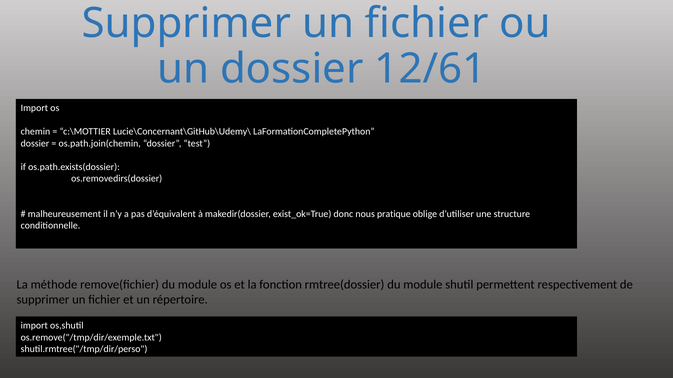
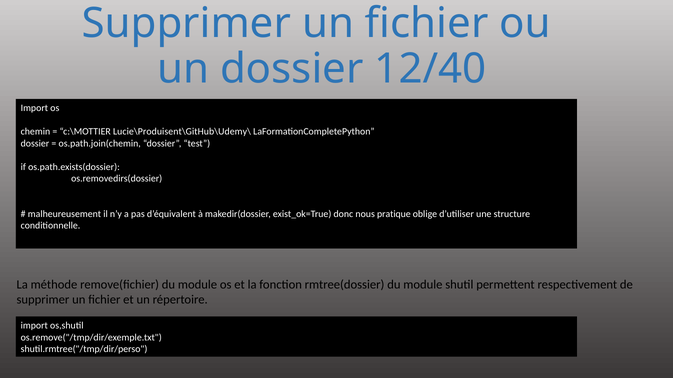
12/61: 12/61 -> 12/40 (430, 69)
Lucie\Concernant\GitHub\Udemy\: Lucie\Concernant\GitHub\Udemy\ -> Lucie\Produisent\GitHub\Udemy\ (182, 132)
